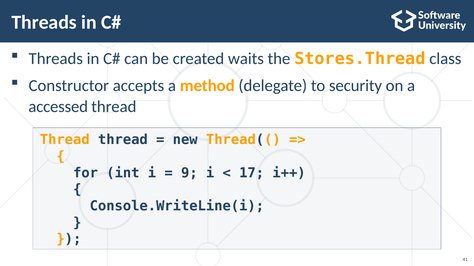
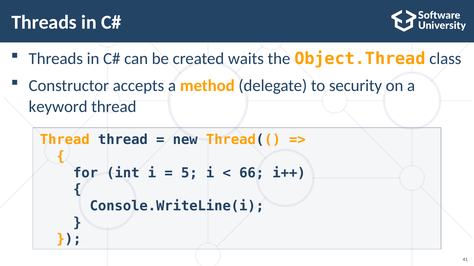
Stores.Thread: Stores.Thread -> Object.Thread (360, 59)
accessed: accessed -> keyword (58, 107)
9: 9 -> 5 (189, 173)
17: 17 -> 66 (252, 173)
